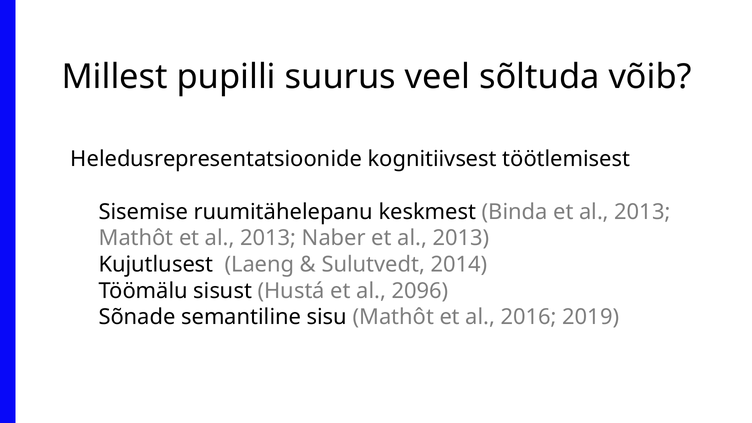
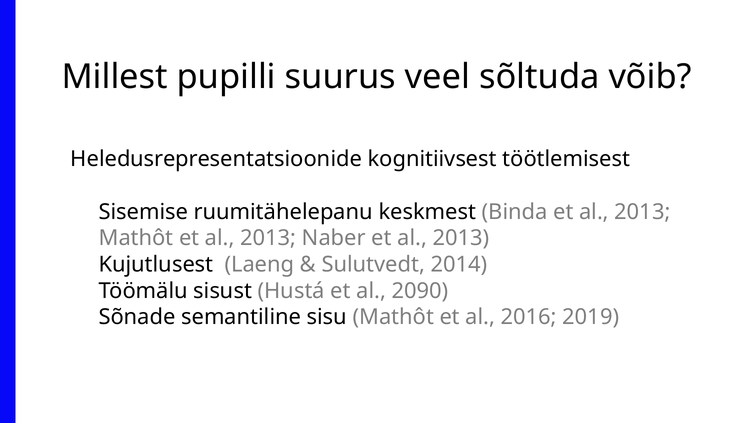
2096: 2096 -> 2090 (420, 291)
